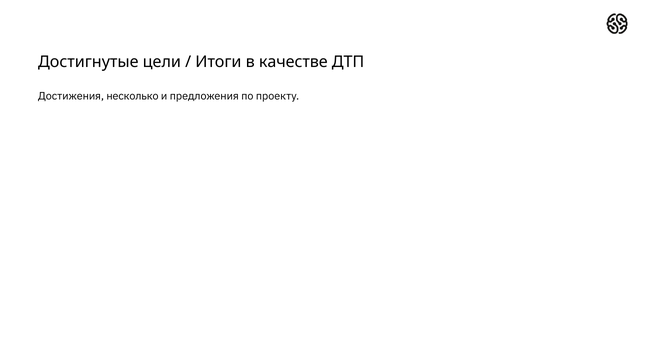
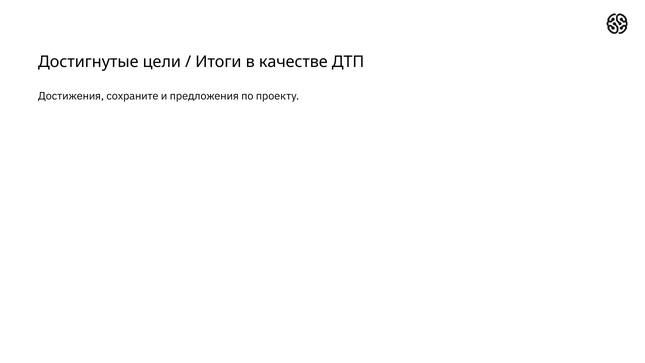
несколько: несколько -> сохраните (132, 96)
